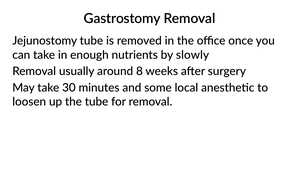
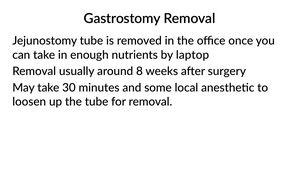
slowly: slowly -> laptop (193, 55)
